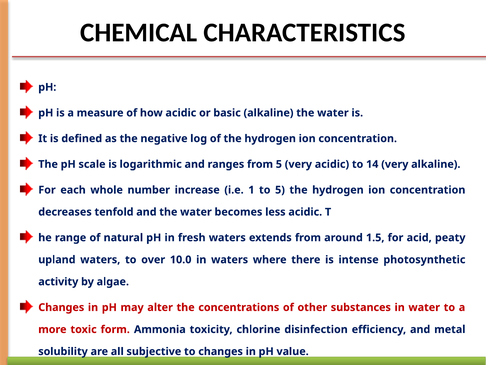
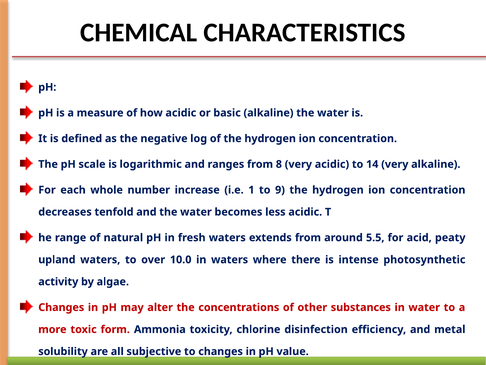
from 5: 5 -> 8 (279, 164)
to 5: 5 -> 9 (280, 190)
1.5: 1.5 -> 5.5 (375, 237)
